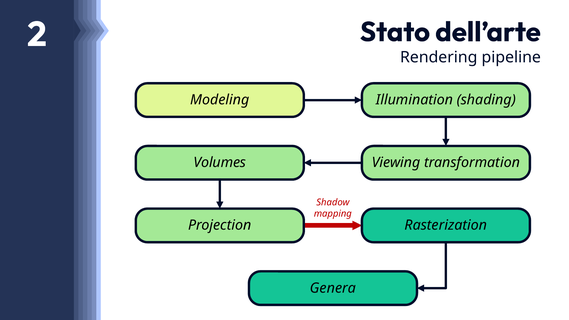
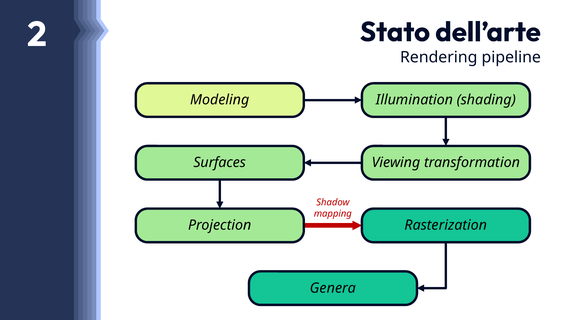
Volumes: Volumes -> Surfaces (220, 163)
